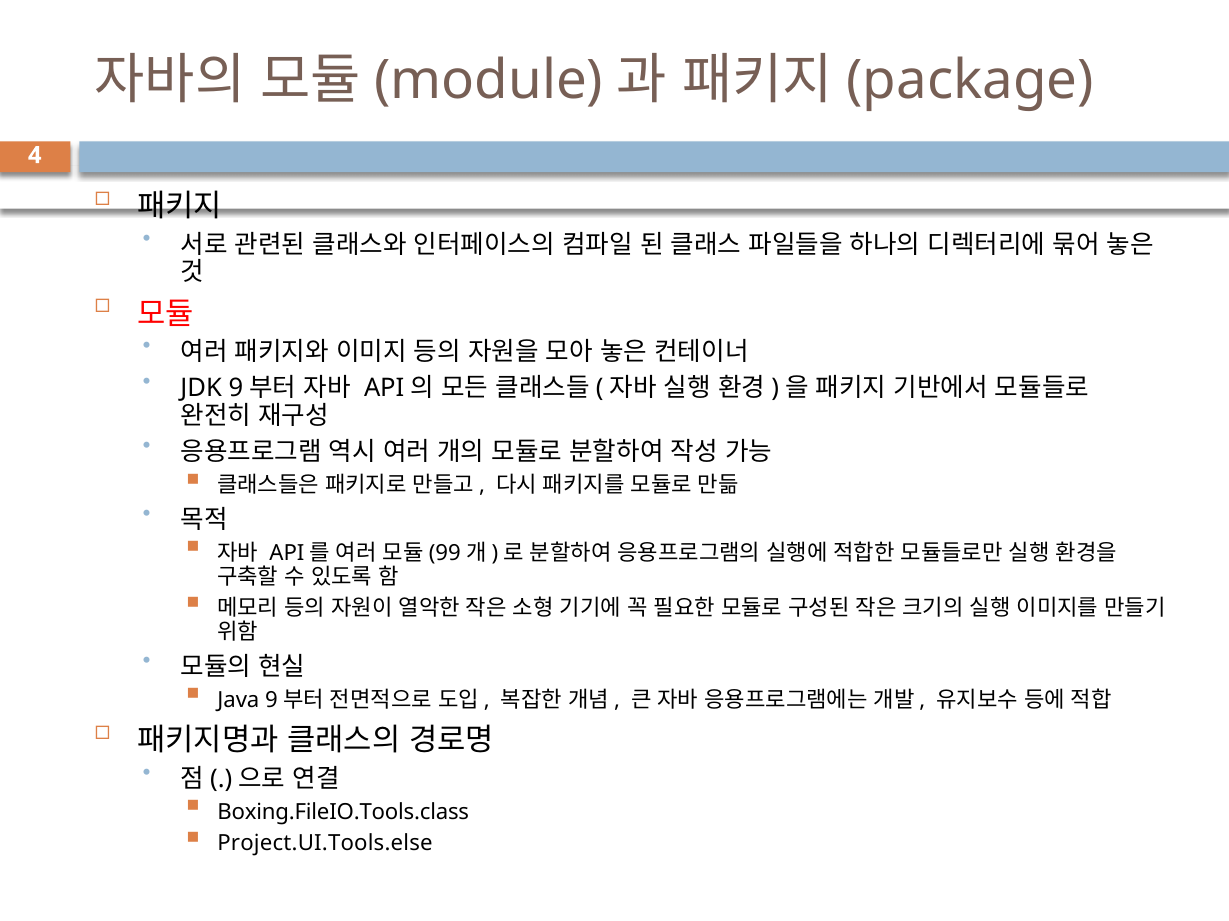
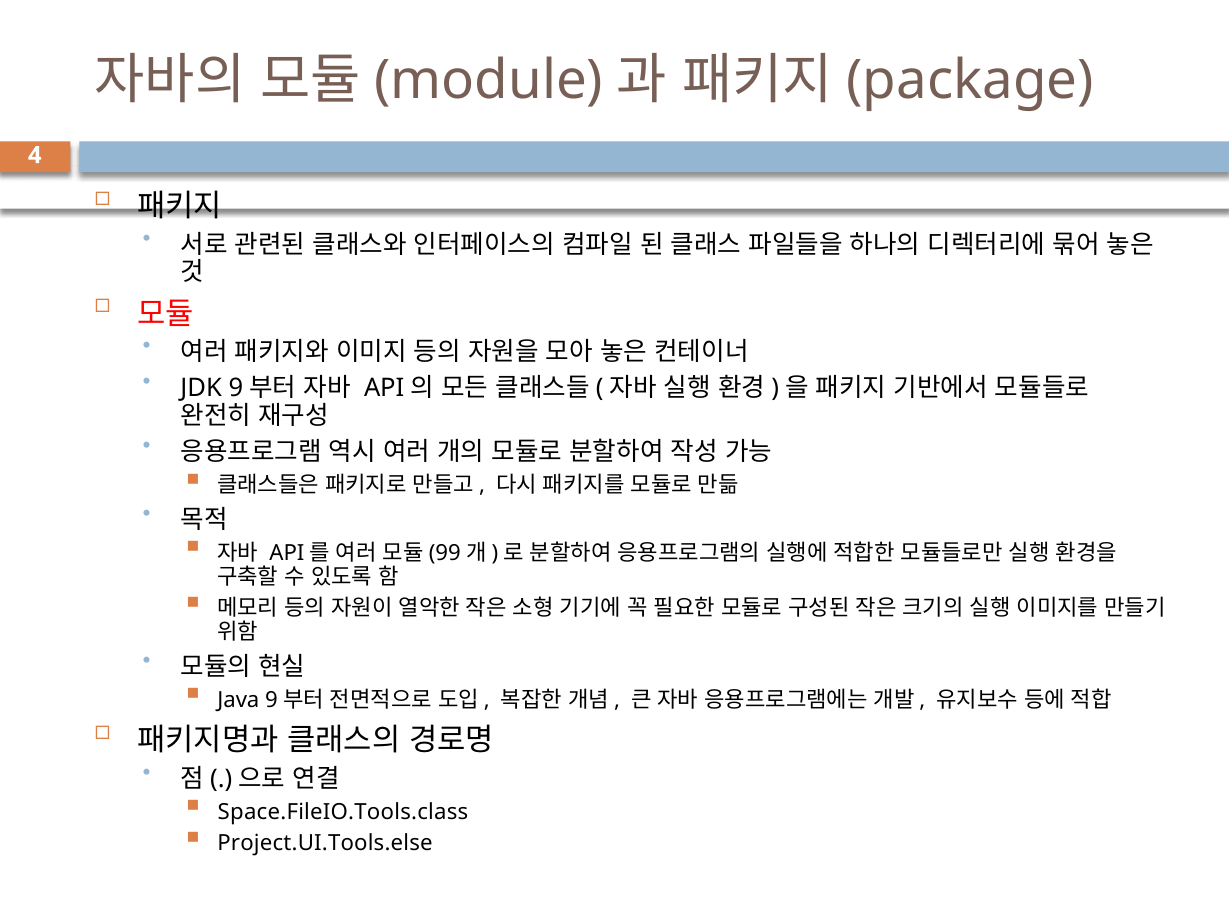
Boxing.FileIO.Tools.class: Boxing.FileIO.Tools.class -> Space.FileIO.Tools.class (343, 812)
